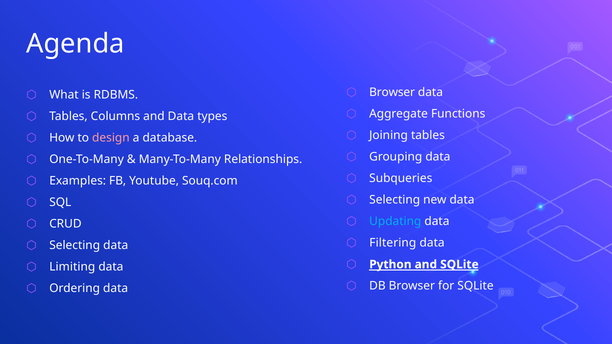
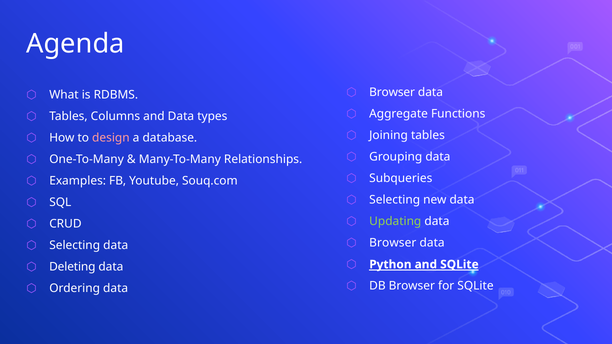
Updating colour: light blue -> light green (395, 222)
Filtering: Filtering -> Browser (393, 243)
Limiting: Limiting -> Deleting (72, 267)
